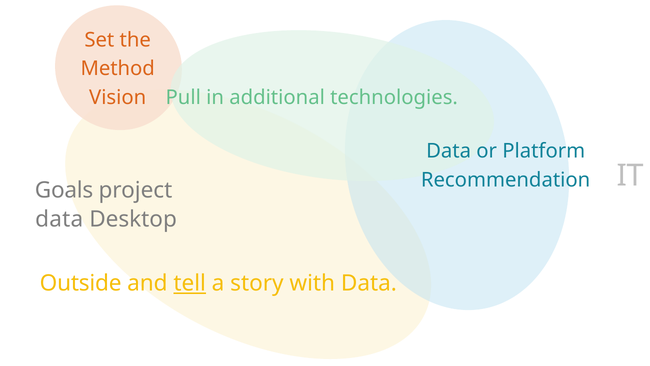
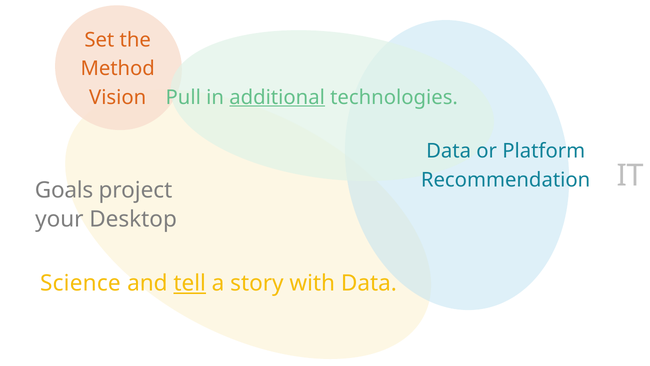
additional underline: none -> present (277, 97)
data: data -> your (59, 219)
Outside: Outside -> Science (80, 283)
